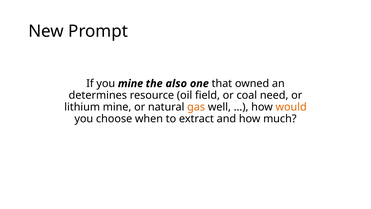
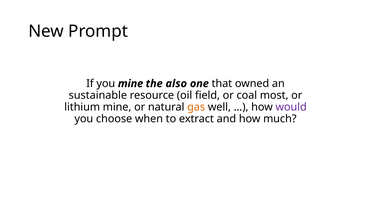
determines: determines -> sustainable (98, 95)
need: need -> most (274, 95)
would colour: orange -> purple (291, 107)
